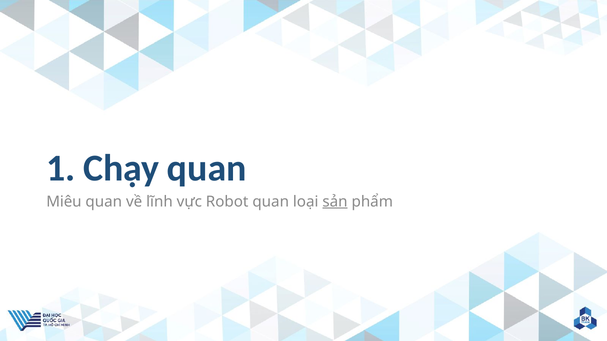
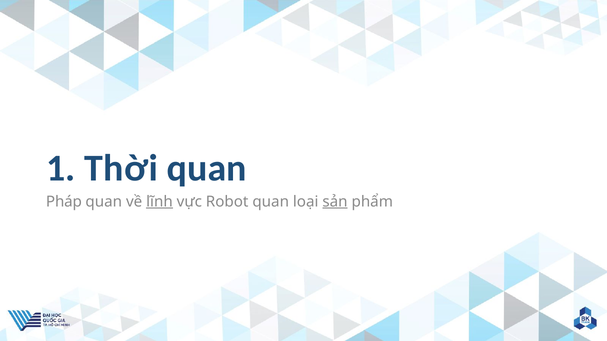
Chạy: Chạy -> Thời (121, 168)
Miêu: Miêu -> Pháp (64, 202)
lĩnh underline: none -> present (159, 202)
